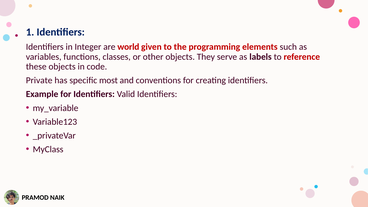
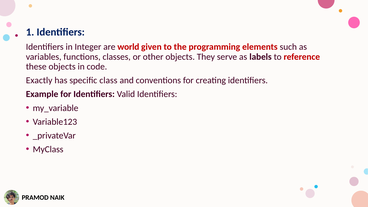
Private: Private -> Exactly (39, 80)
most: most -> class (108, 80)
